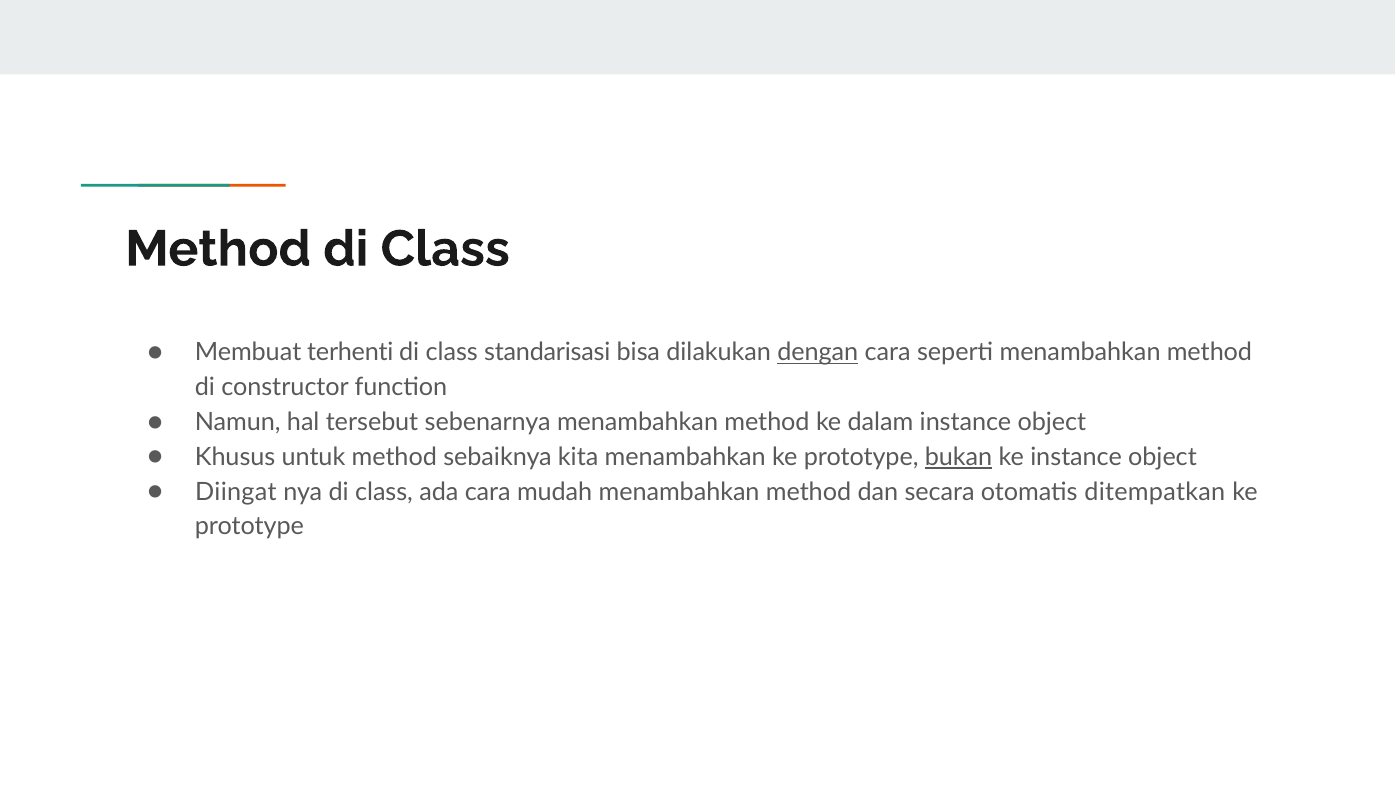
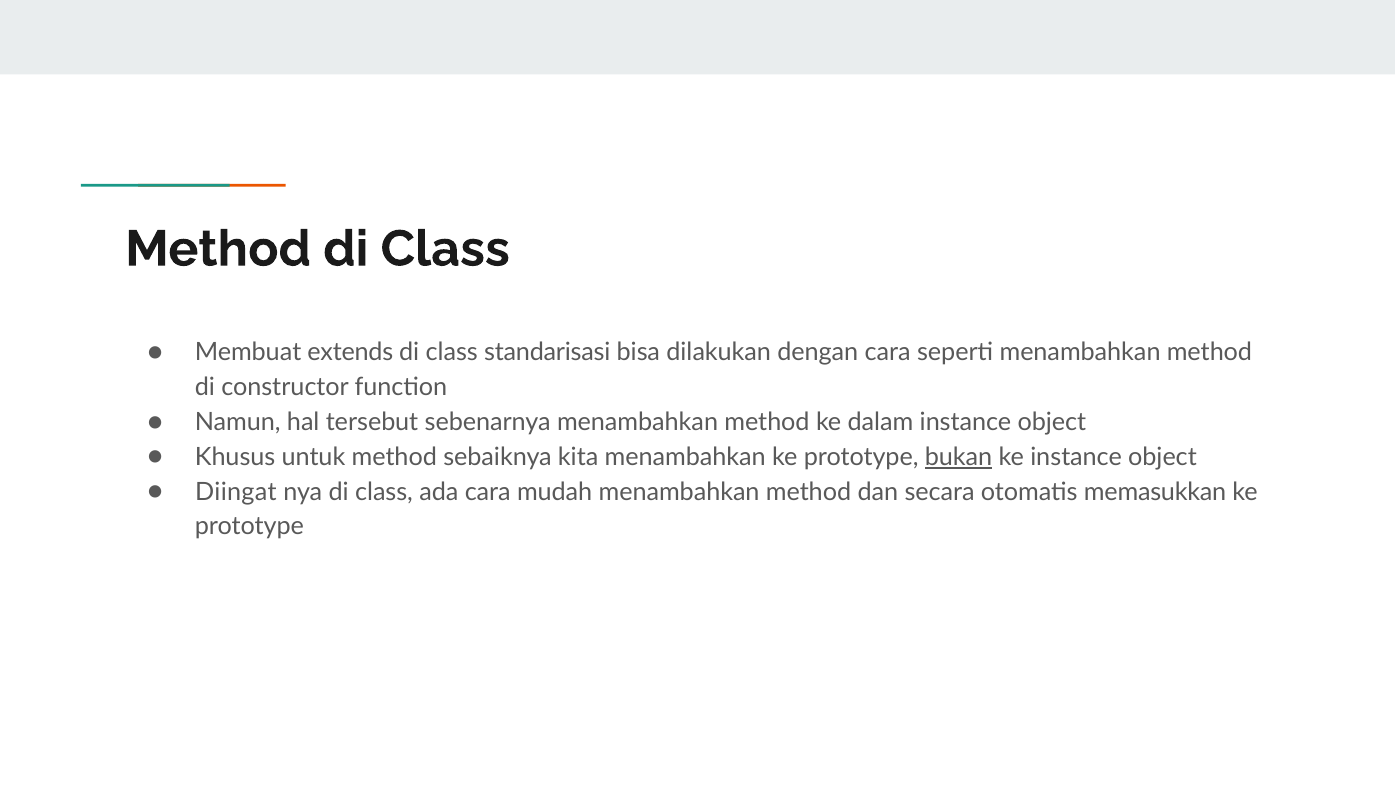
terhenti: terhenti -> extends (350, 353)
dengan underline: present -> none (818, 353)
ditempatkan: ditempatkan -> memasukkan (1155, 492)
